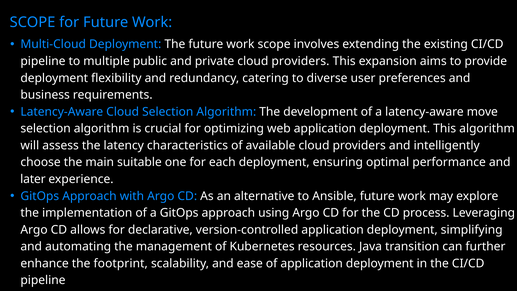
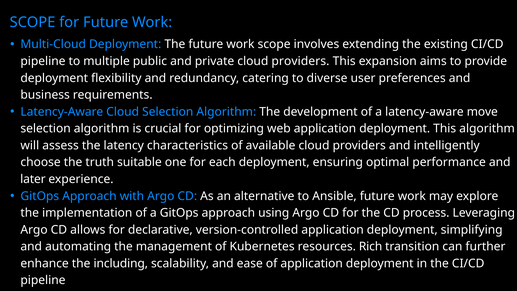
main: main -> truth (100, 162)
Java: Java -> Rich (371, 246)
footprint: footprint -> including (121, 263)
